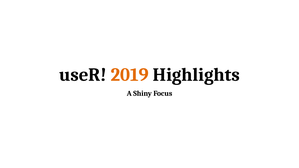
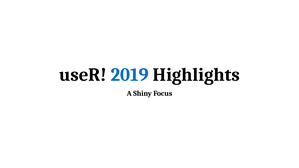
2019 colour: orange -> blue (130, 75)
